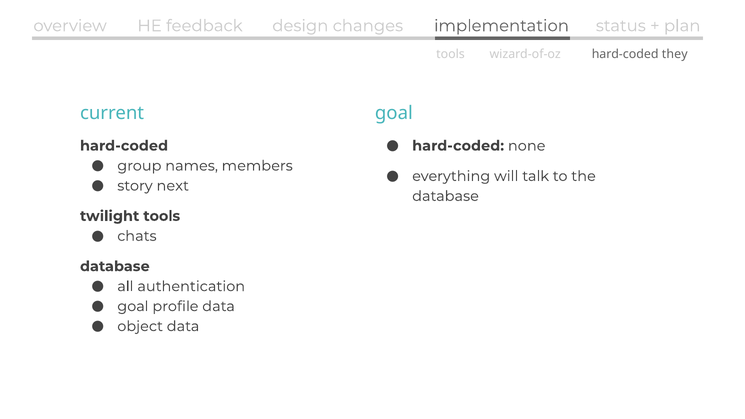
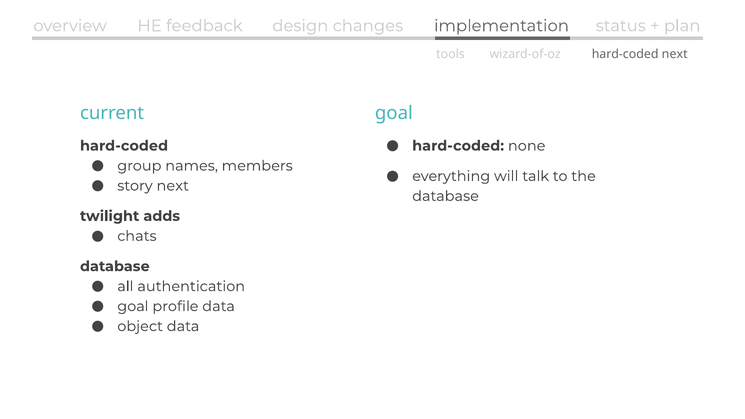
hard-coded they: they -> next (675, 54)
twilight tools: tools -> adds (162, 216)
